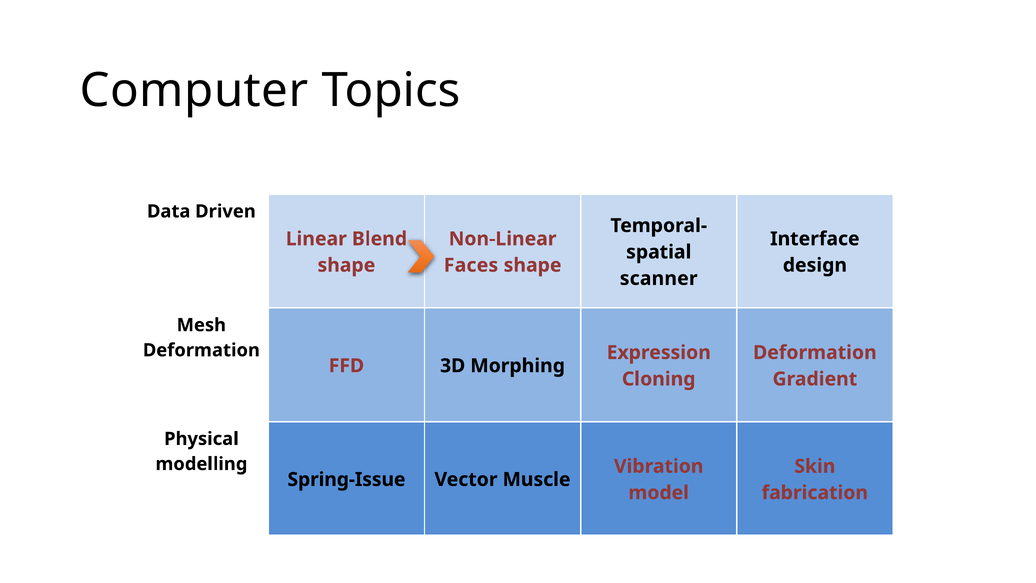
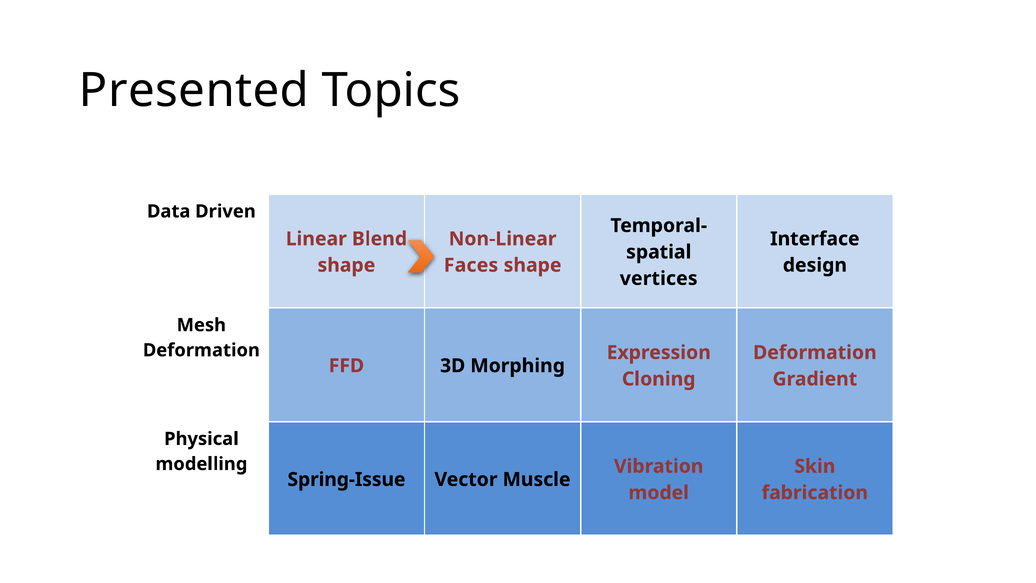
Computer: Computer -> Presented (194, 91)
scanner: scanner -> vertices (659, 278)
